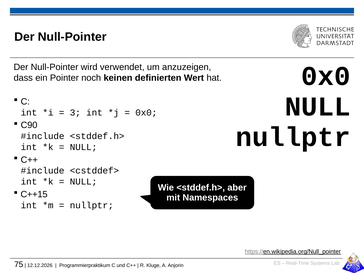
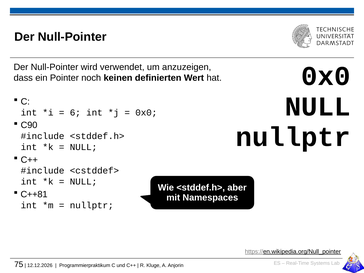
3: 3 -> 6 (75, 113)
C++15: C++15 -> C++81 (34, 194)
